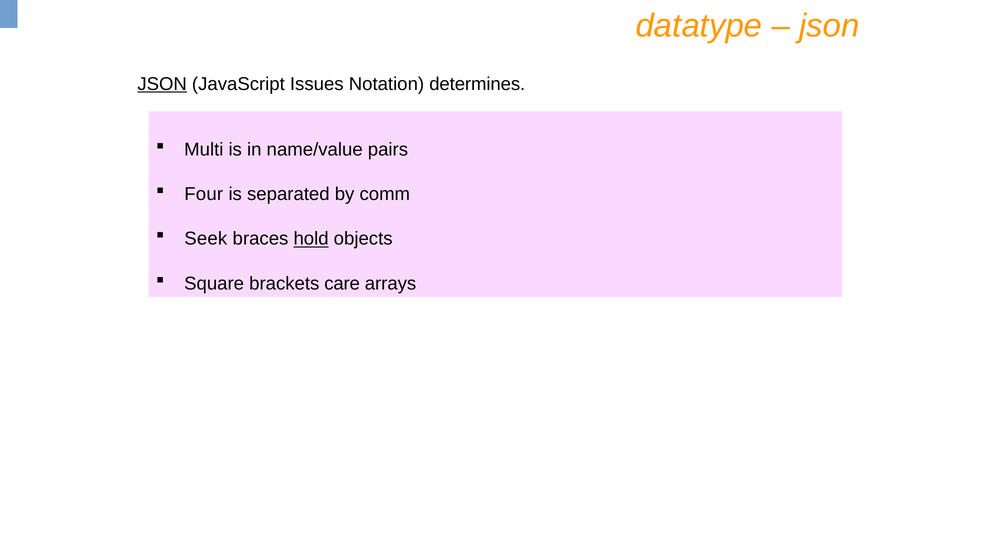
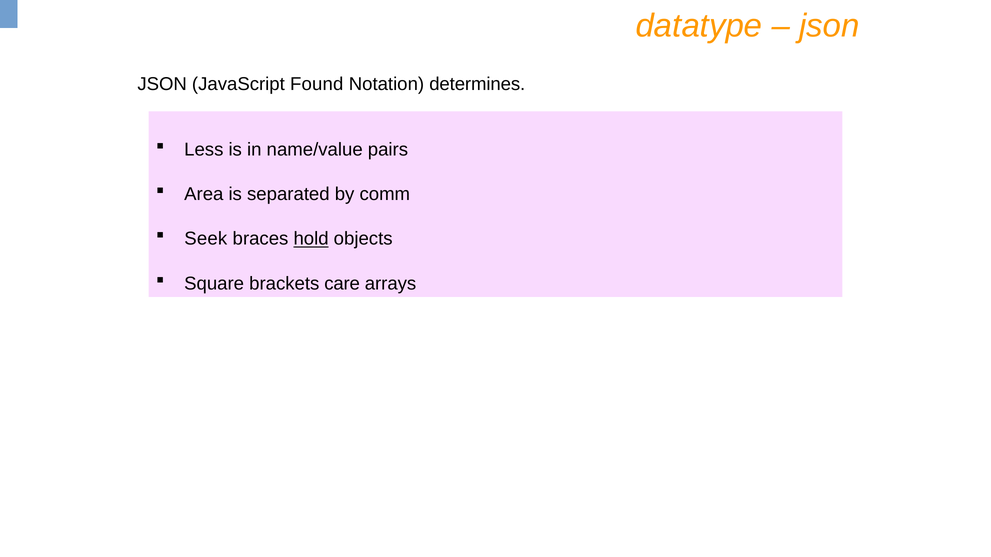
JSON underline: present -> none (162, 84)
Issues: Issues -> Found (317, 84)
Multi: Multi -> Less (204, 150)
Four: Four -> Area (204, 194)
